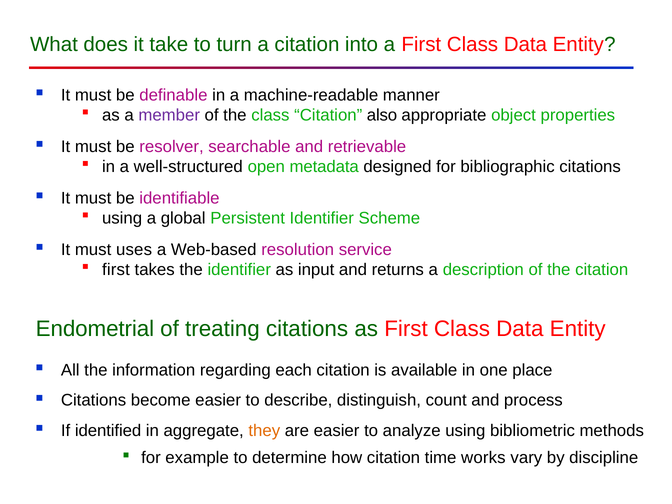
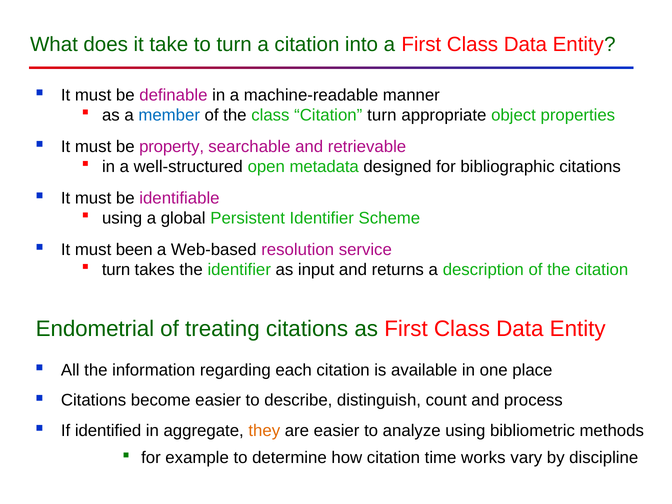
member colour: purple -> blue (169, 115)
Citation also: also -> turn (382, 115)
resolver: resolver -> property (172, 147)
uses: uses -> been (134, 250)
first: first -> turn (116, 270)
